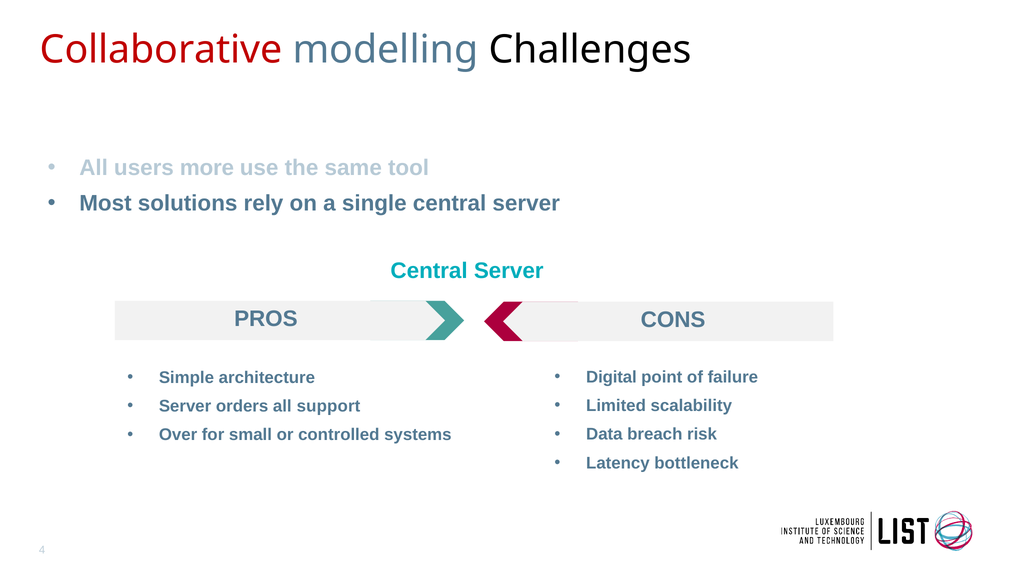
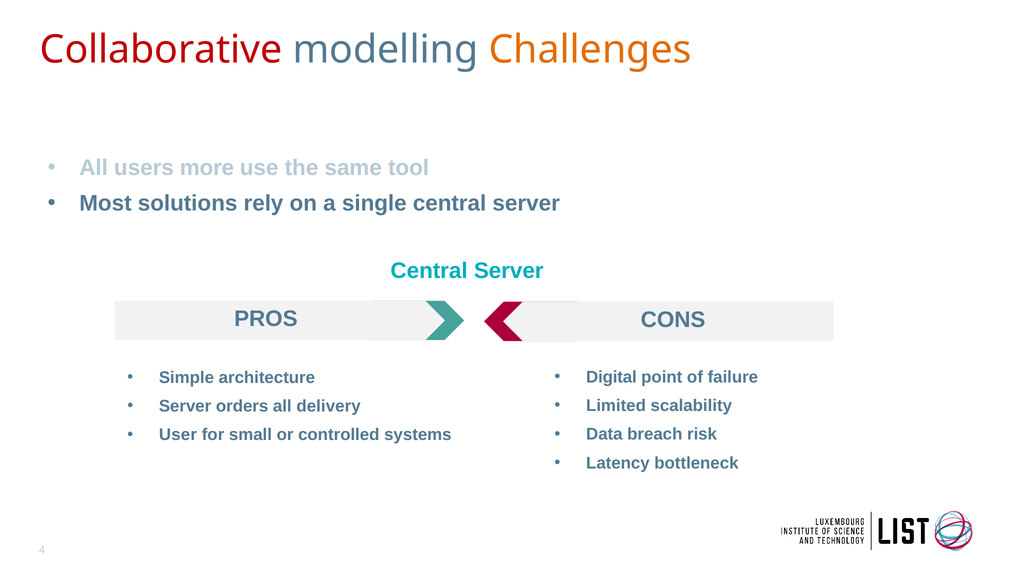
Challenges colour: black -> orange (590, 50)
support: support -> delivery (329, 406)
Over: Over -> User (178, 434)
